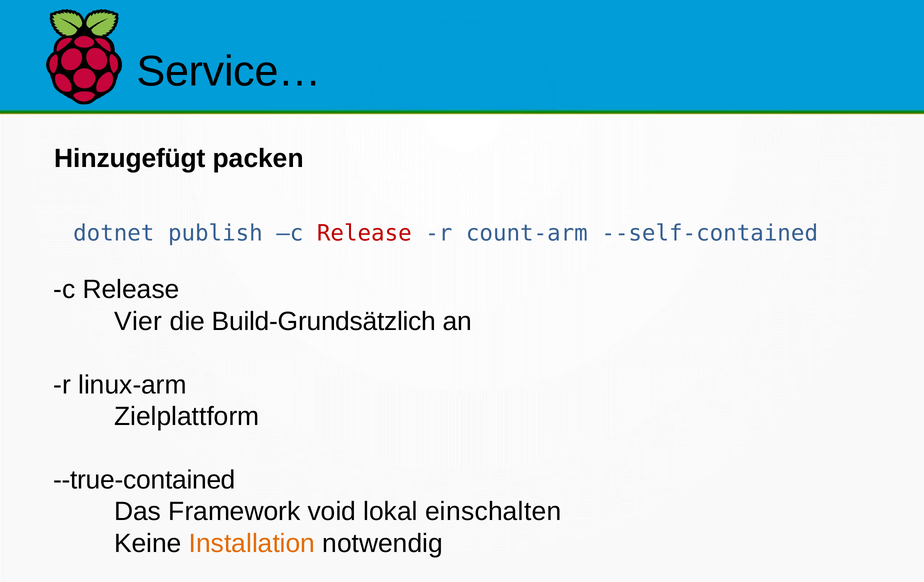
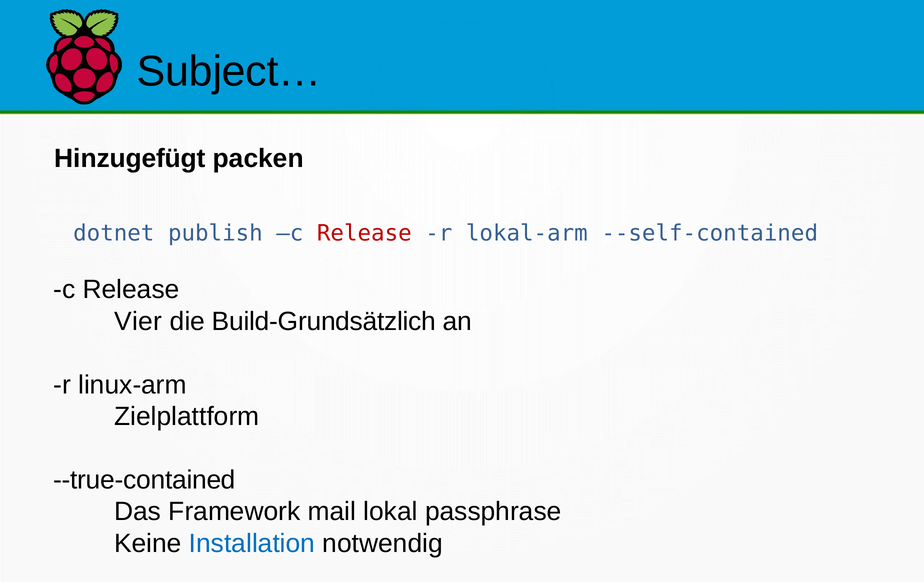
Service…: Service… -> Subject… (229, 71)
count-arm: count-arm -> lokal-arm (527, 233)
void: void -> mail (332, 512)
einschalten: einschalten -> passphrase (493, 512)
Installation colour: orange -> blue (252, 543)
